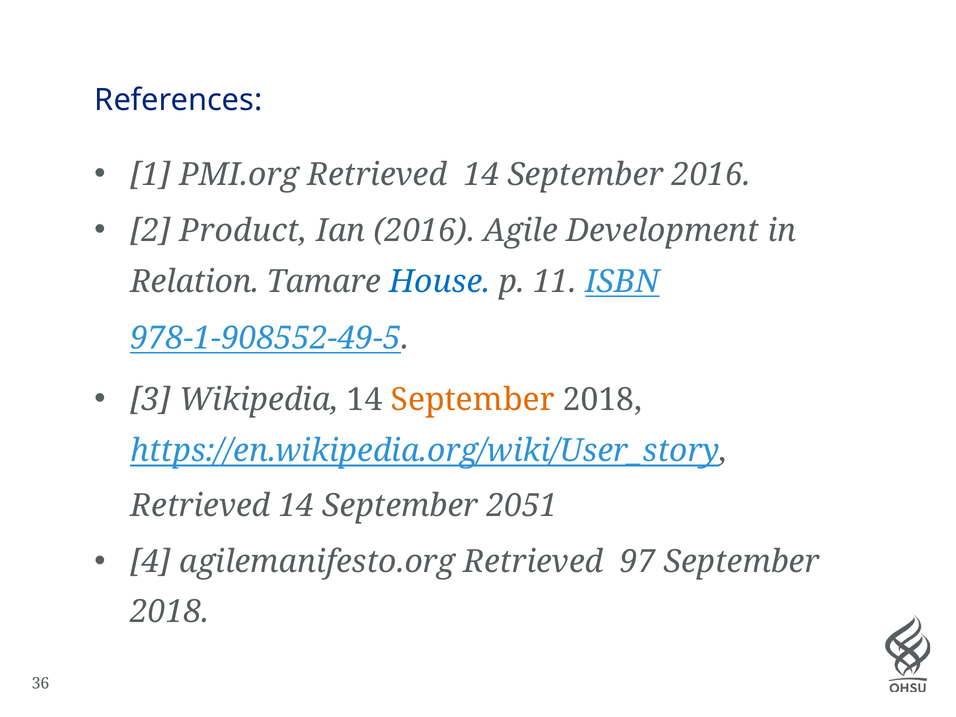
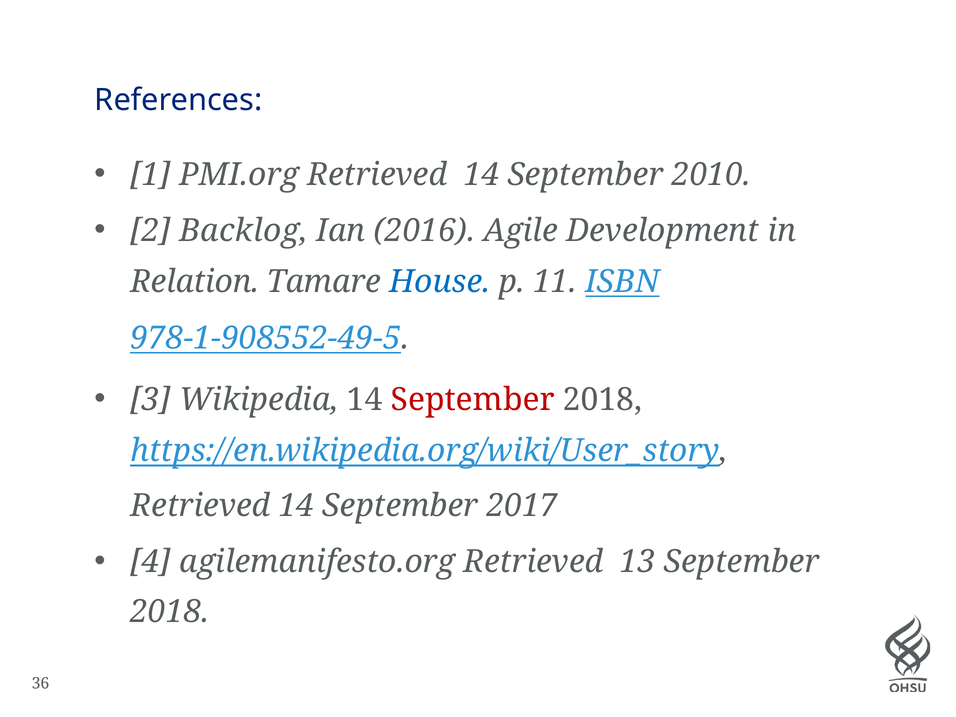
September 2016: 2016 -> 2010 (711, 175)
Product: Product -> Backlog (243, 231)
September colour: orange -> red (473, 400)
2051: 2051 -> 2017 (522, 506)
97: 97 -> 13 (638, 562)
